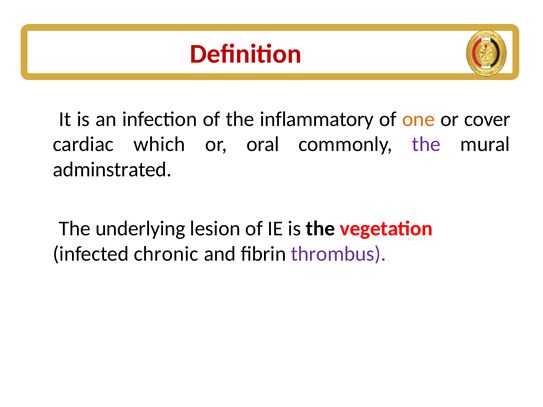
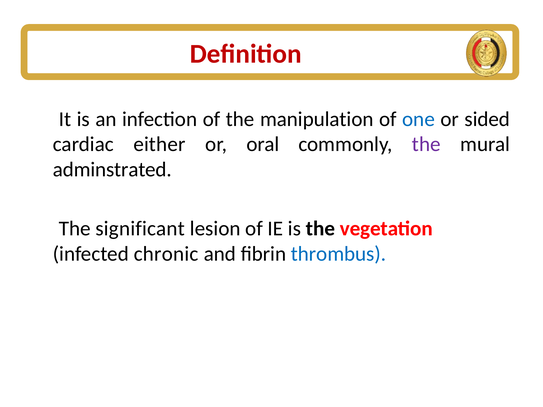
inflammatory: inflammatory -> manipulation (317, 119)
one colour: orange -> blue (419, 119)
cover: cover -> sided (487, 119)
which: which -> either (159, 144)
underlying: underlying -> significant (140, 229)
thrombus colour: purple -> blue (339, 254)
